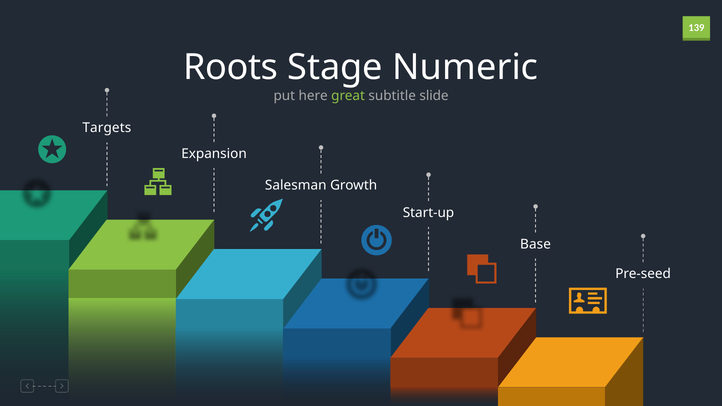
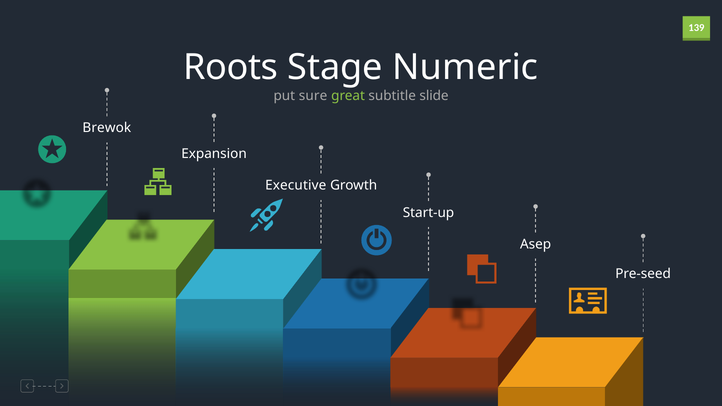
here: here -> sure (313, 96)
Targets: Targets -> Brewok (107, 128)
Salesman: Salesman -> Executive (296, 185)
Base: Base -> Asep (536, 244)
